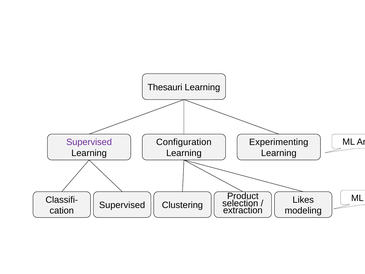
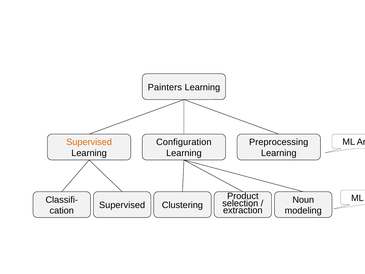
Thesauri: Thesauri -> Painters (165, 87)
Supervised colour: purple -> orange (89, 142)
Experimenting: Experimenting -> Preprocessing (279, 142)
Likes: Likes -> Noun (303, 200)
